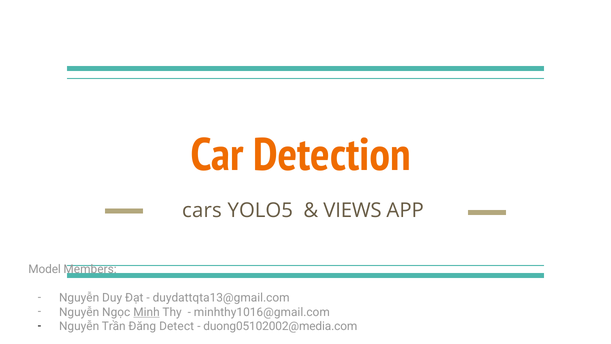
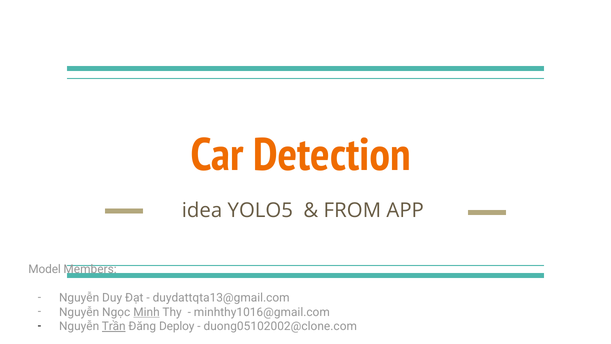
cars: cars -> idea (202, 210)
VIEWS: VIEWS -> FROM (352, 210)
Trần underline: none -> present (114, 326)
Detect: Detect -> Deploy (177, 326)
duong05102002@media.com: duong05102002@media.com -> duong05102002@clone.com (280, 326)
